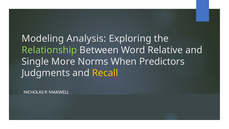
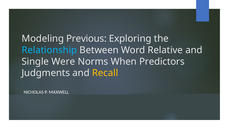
Analysis: Analysis -> Previous (86, 39)
Relationship colour: light green -> light blue (49, 50)
More: More -> Were (63, 61)
